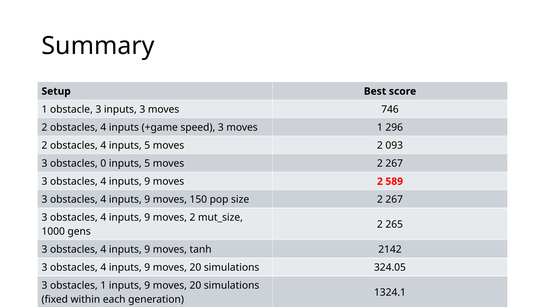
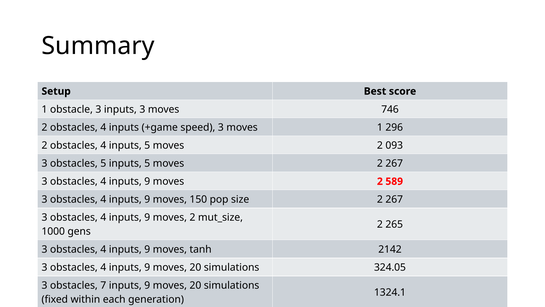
obstacles 0: 0 -> 5 (103, 163)
obstacles 1: 1 -> 7 (103, 285)
